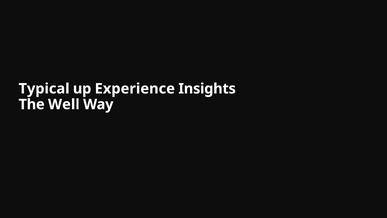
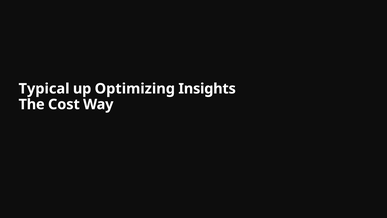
Experience: Experience -> Optimizing (135, 89)
Well: Well -> Cost (64, 104)
